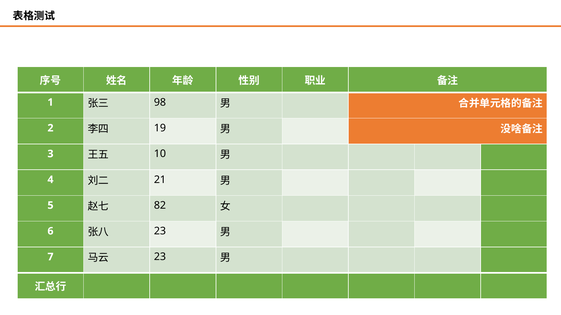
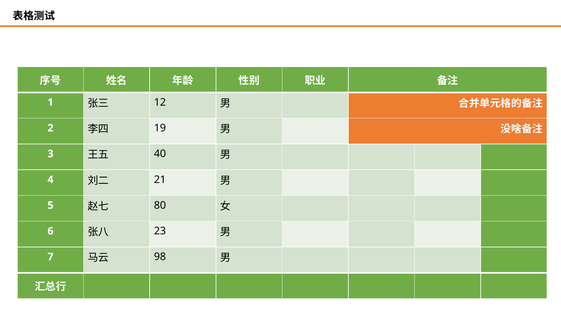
98: 98 -> 12 (160, 102)
10: 10 -> 40 (160, 154)
82: 82 -> 80 (160, 206)
23: 23 -> 98 (160, 257)
